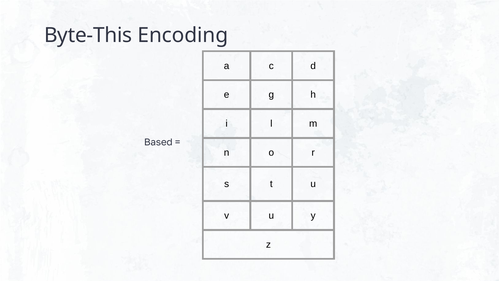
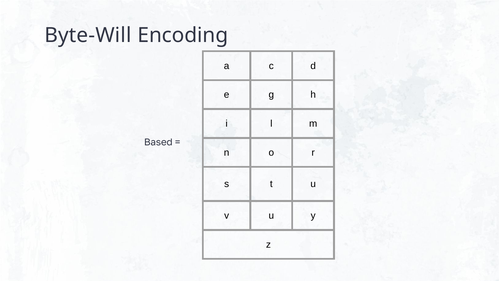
Byte-This: Byte-This -> Byte-Will (88, 35)
